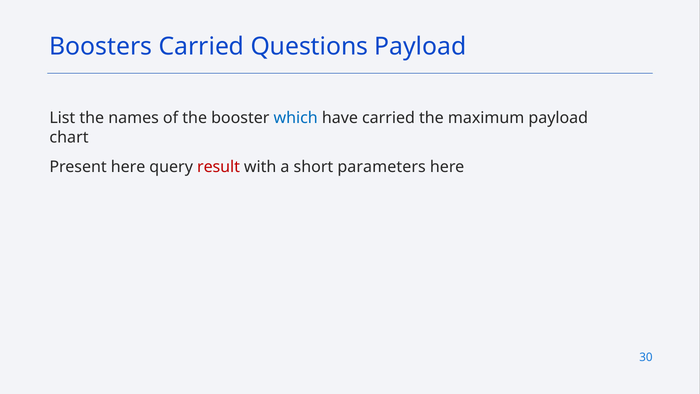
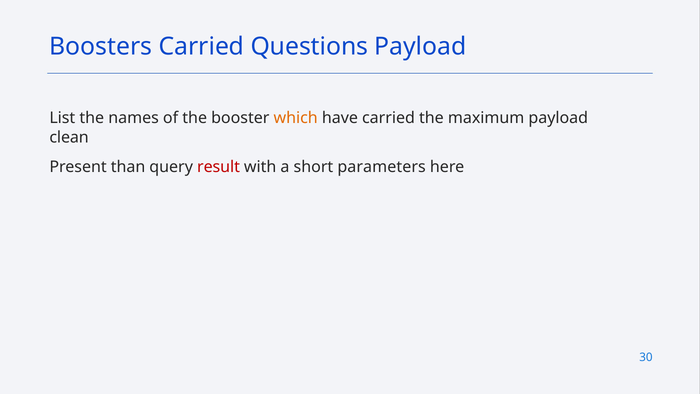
which colour: blue -> orange (296, 118)
chart: chart -> clean (69, 137)
Present here: here -> than (128, 167)
